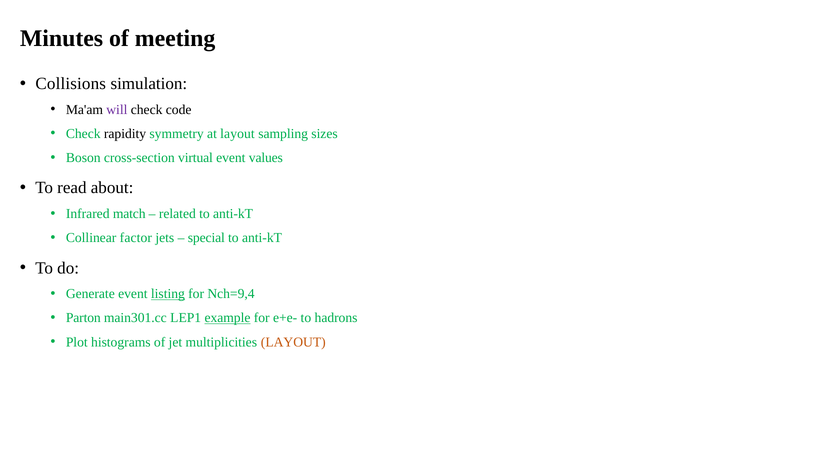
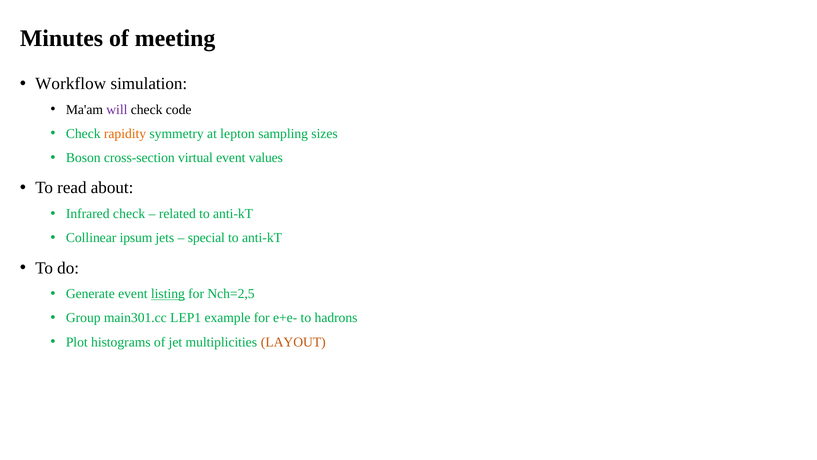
Collisions: Collisions -> Workflow (71, 84)
rapidity colour: black -> orange (125, 133)
at layout: layout -> lepton (237, 133)
Infrared match: match -> check (129, 214)
factor: factor -> ipsum (136, 238)
Nch=9,4: Nch=9,4 -> Nch=2,5 (231, 294)
Parton: Parton -> Group (83, 318)
example underline: present -> none (227, 318)
